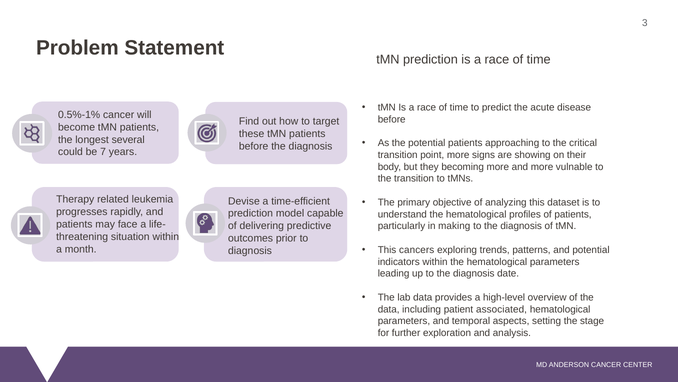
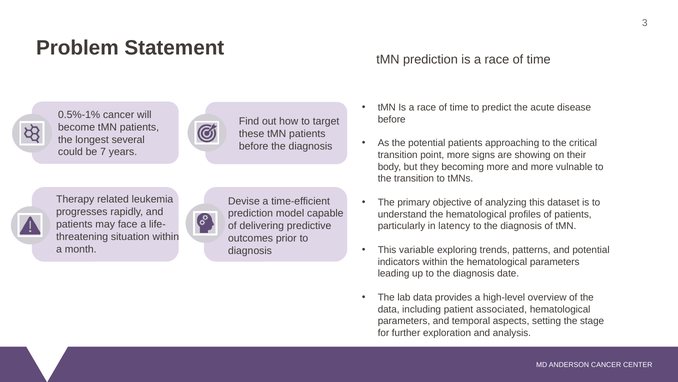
making: making -> latency (454, 226)
cancers: cancers -> variable (417, 250)
